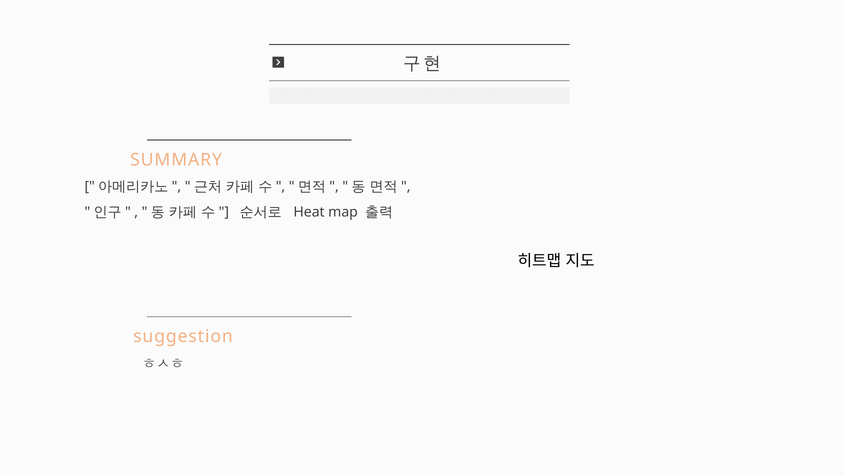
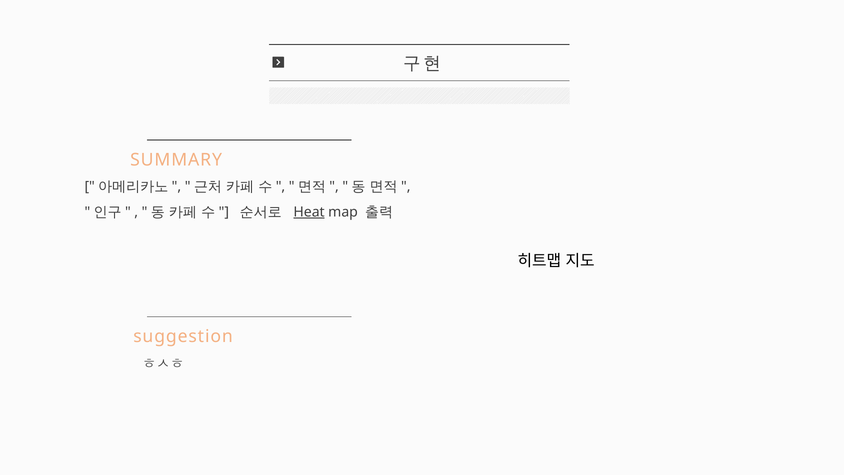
Heat underline: none -> present (309, 212)
